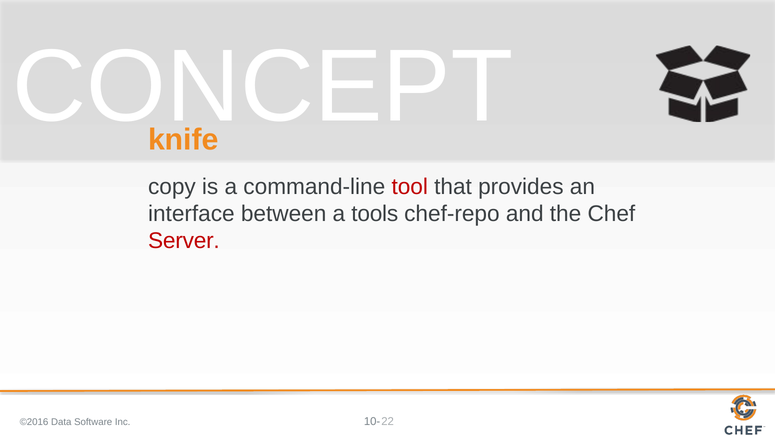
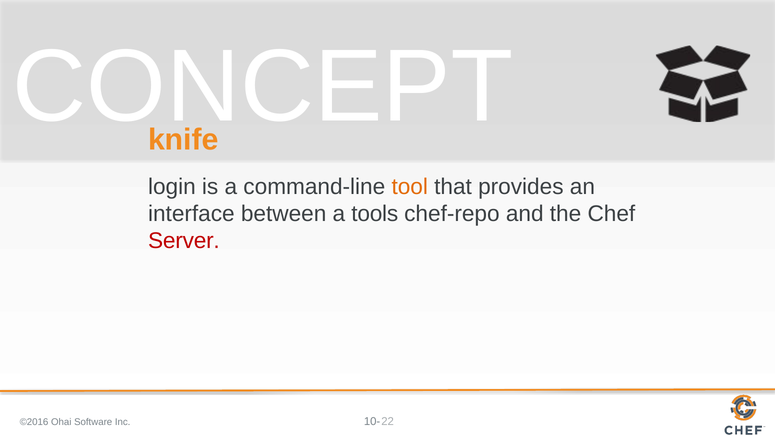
copy: copy -> login (172, 187)
tool colour: red -> orange (410, 187)
Data: Data -> Ohai (61, 422)
